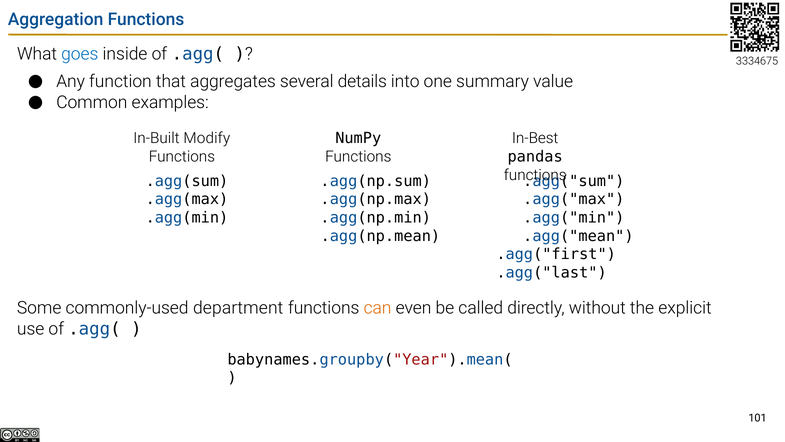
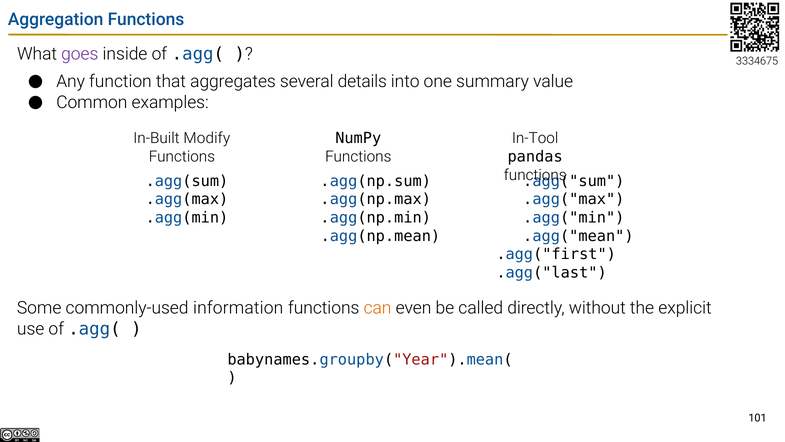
goes colour: blue -> purple (80, 54)
In-Best: In-Best -> In-Tool (535, 138)
department: department -> information (238, 308)
